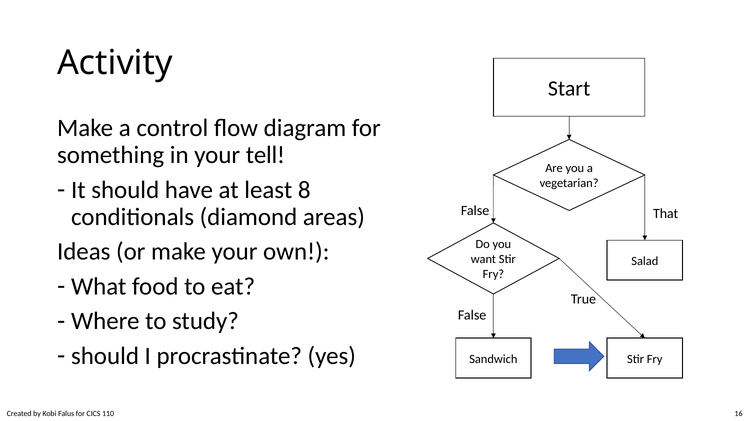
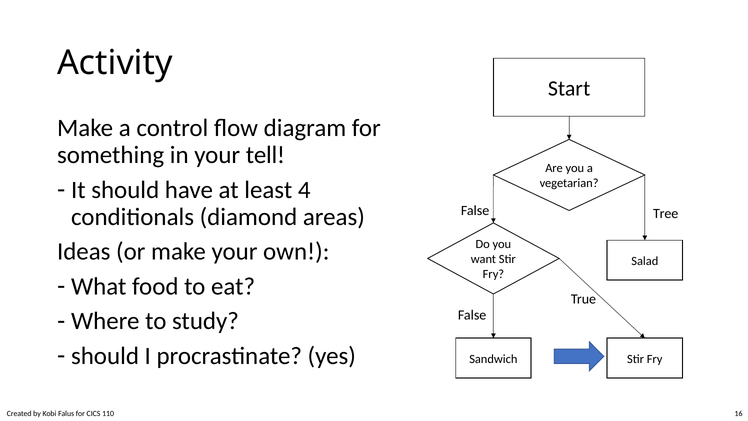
8: 8 -> 4 (304, 190)
That: That -> Tree (666, 214)
